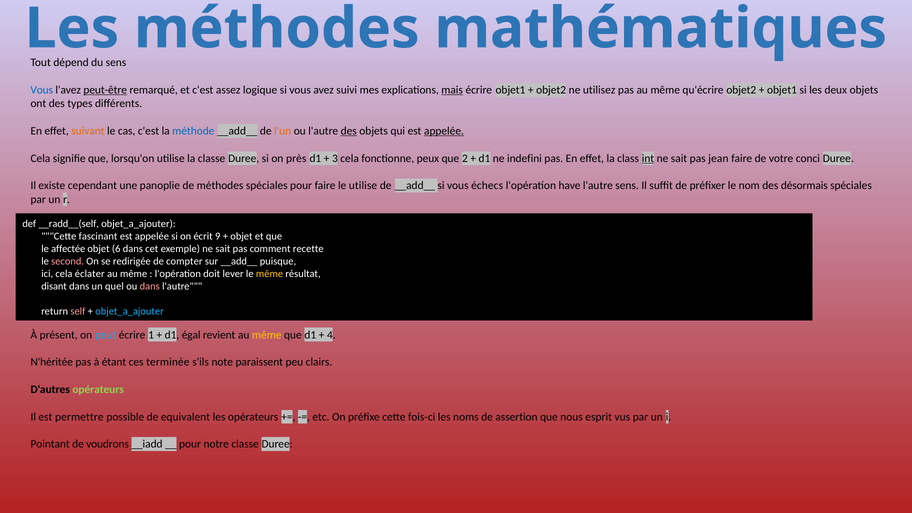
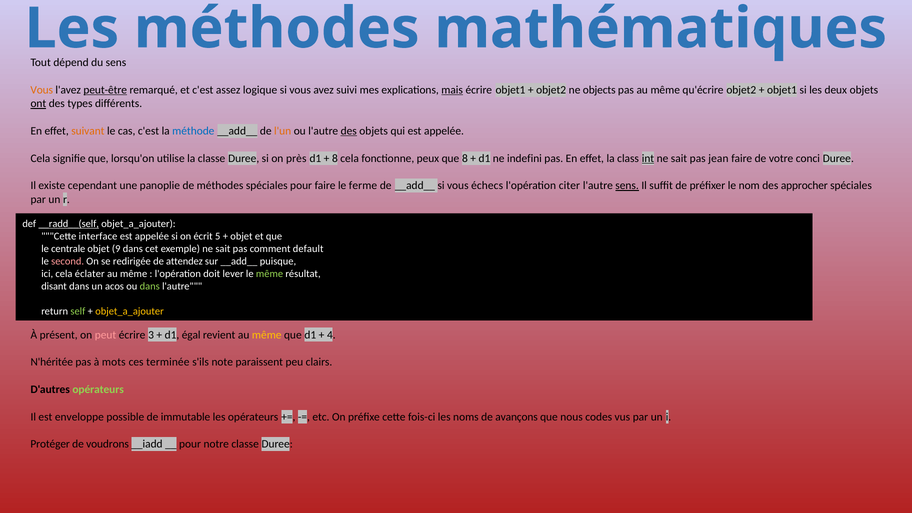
Vous colour: blue -> orange (42, 90)
utilisez: utilisez -> objects (599, 90)
ont underline: none -> present (38, 104)
appelée underline: present -> none (444, 131)
3: 3 -> 8 (335, 158)
que 2: 2 -> 8 (465, 158)
le utilise: utilise -> ferme (363, 186)
have: have -> citer (569, 186)
sens underline: none -> present (627, 186)
désormais: désormais -> approcher (804, 186)
__radd__(self underline: none -> present (69, 224)
fascinant: fascinant -> interface (98, 236)
9: 9 -> 5 (218, 236)
affectée: affectée -> centrale (68, 249)
6: 6 -> 9 (116, 249)
recette: recette -> default (308, 249)
compter: compter -> attendez (184, 261)
même colour: yellow -> light green (270, 274)
quel: quel -> acos (114, 286)
dans colour: pink -> light green (150, 286)
self colour: pink -> light green (78, 312)
objet_a_ajouter colour: light blue -> yellow (130, 312)
peut colour: light blue -> pink (105, 335)
1: 1 -> 3 (151, 335)
étant: étant -> mots (114, 362)
permettre: permettre -> enveloppe (79, 417)
equivalent: equivalent -> immutable (186, 417)
assertion: assertion -> avançons (517, 417)
esprit: esprit -> codes (599, 417)
Pointant: Pointant -> Protéger (50, 444)
